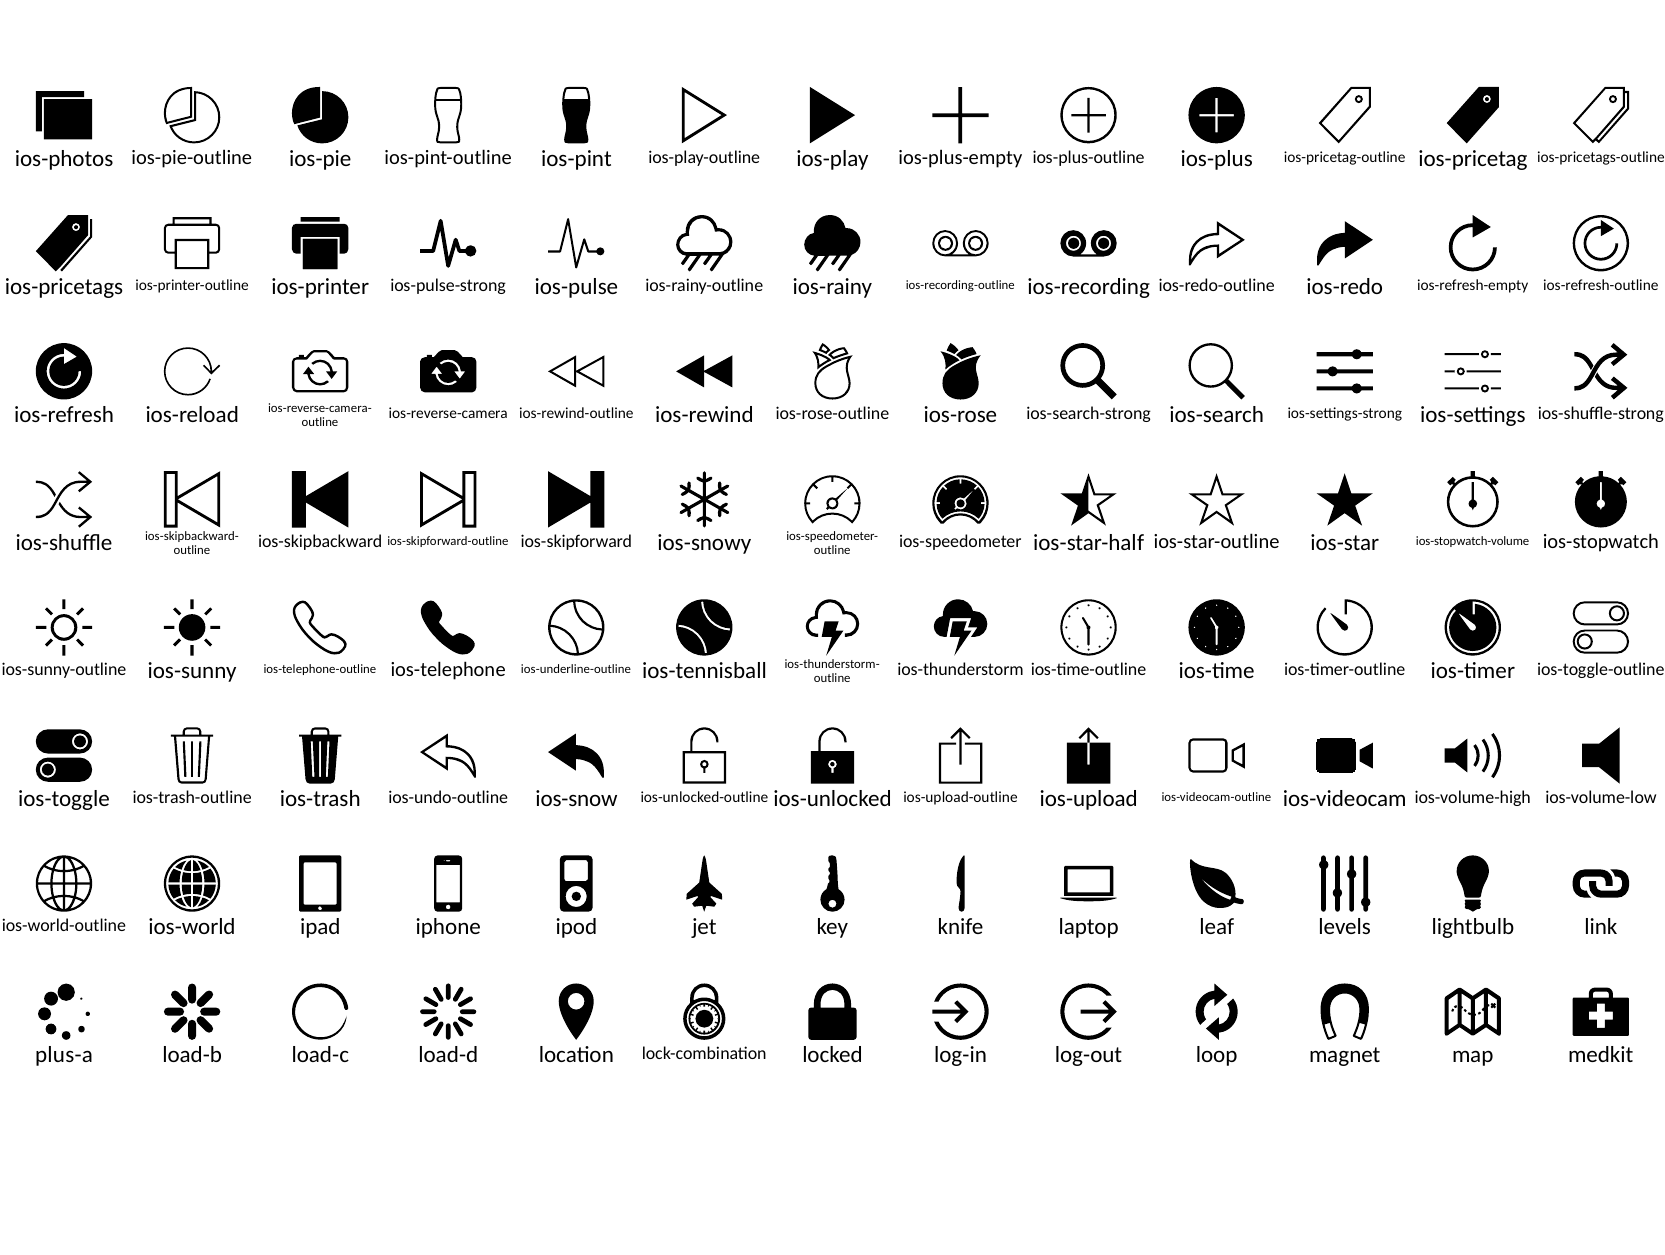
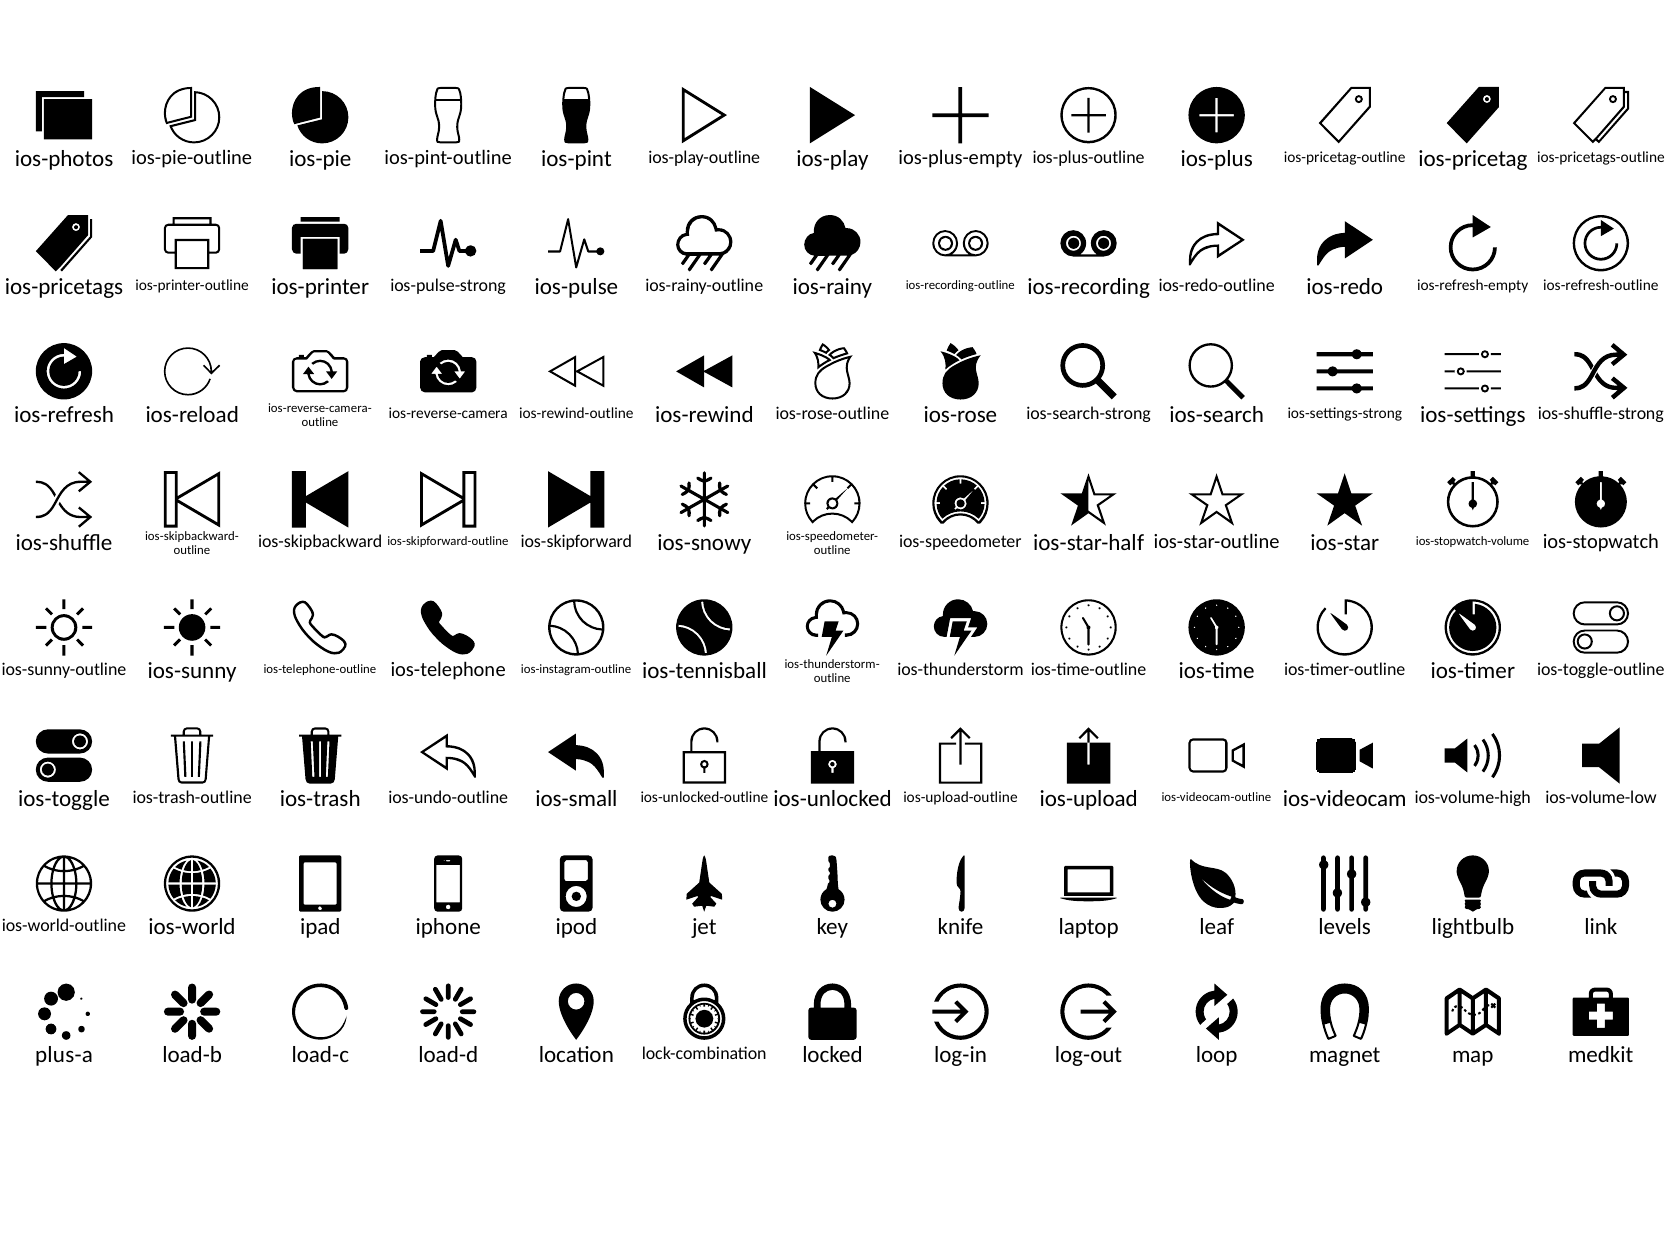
ios-underline-outline: ios-underline-outline -> ios-instagram-outline (576, 669)
ios-snow: ios-snow -> ios-small (576, 799)
